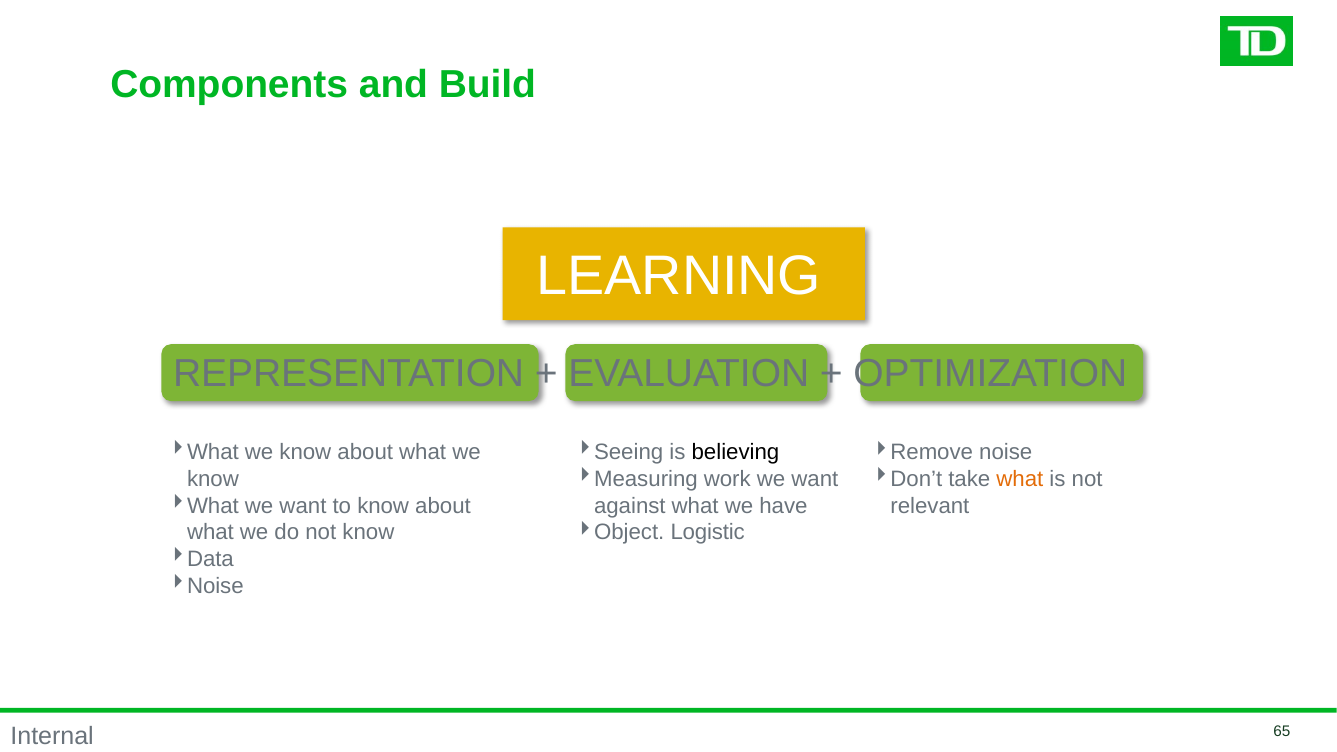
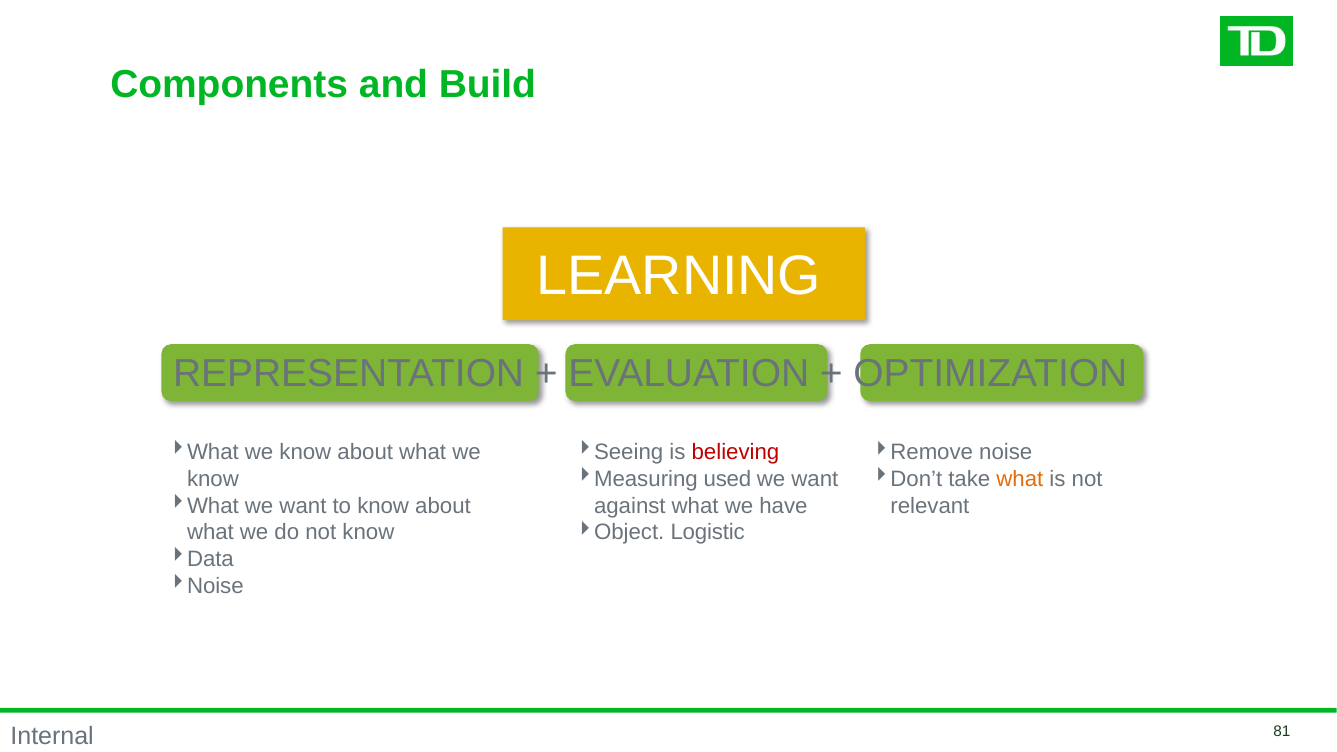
believing colour: black -> red (735, 452)
work: work -> used (727, 479)
65: 65 -> 81 (1282, 732)
